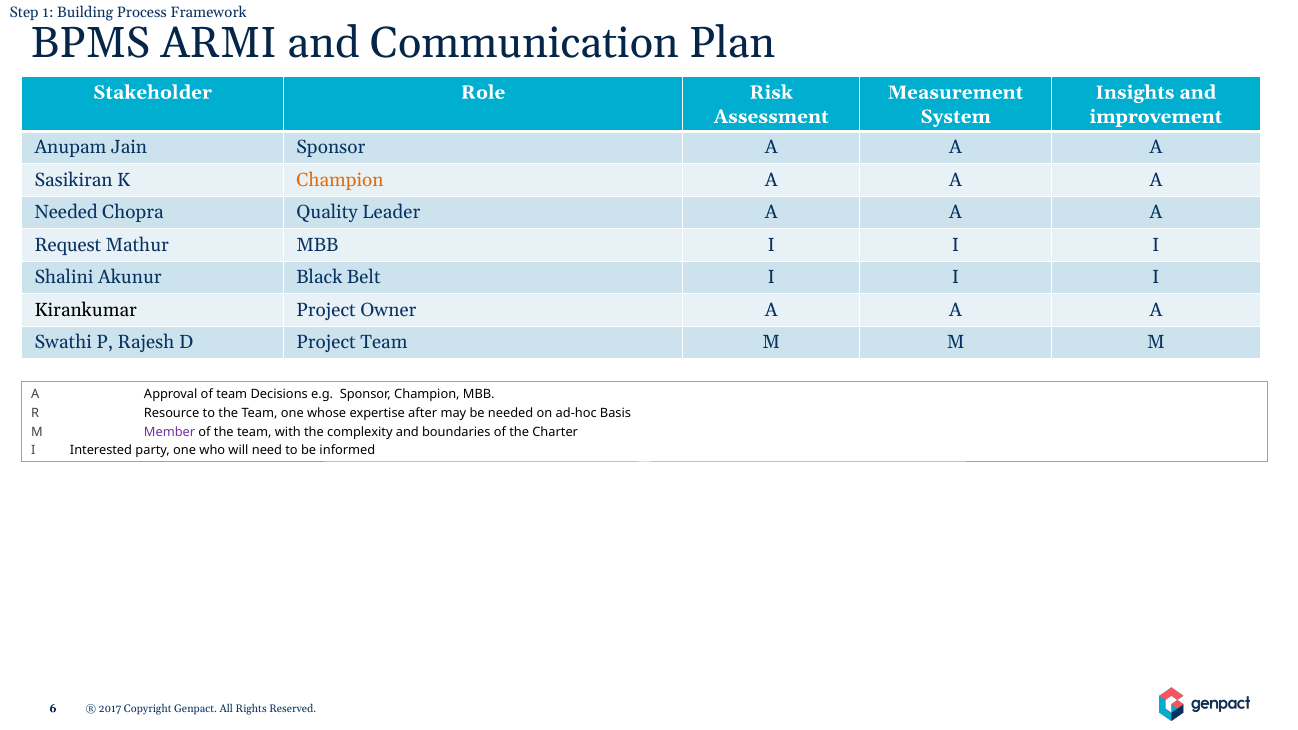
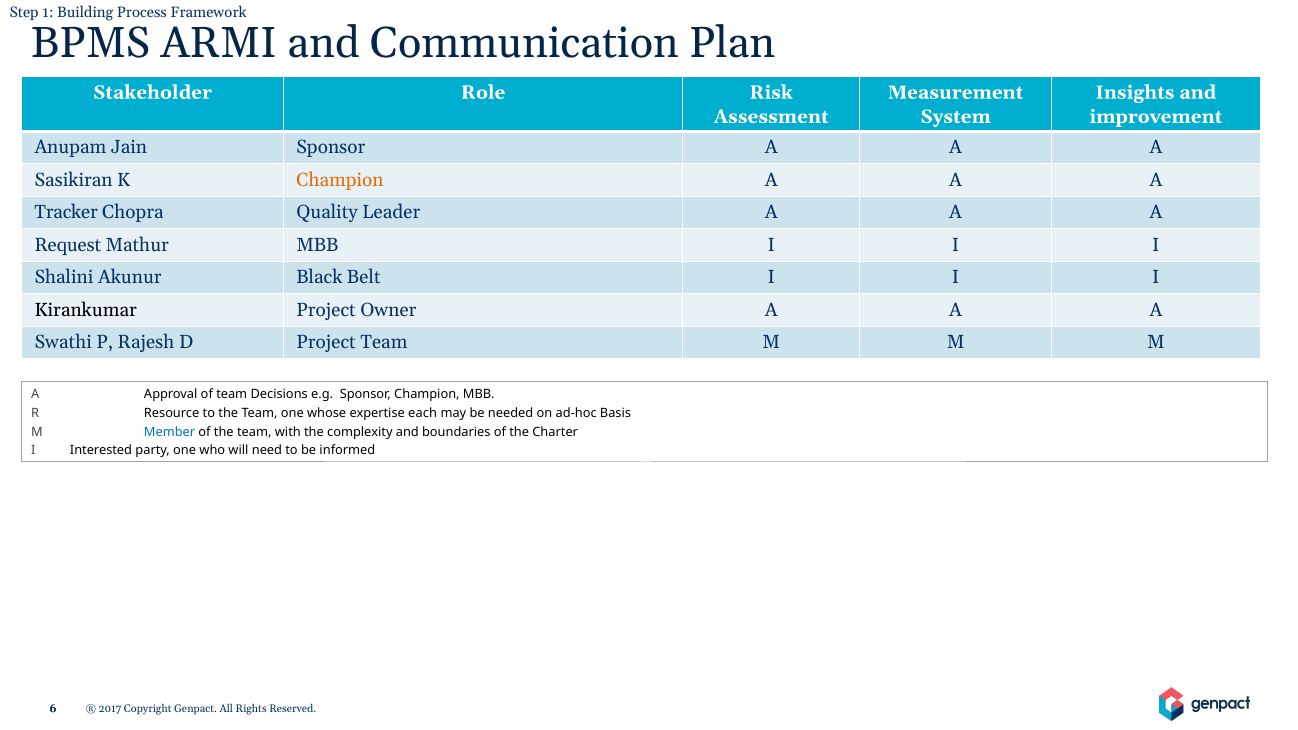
Needed: Needed -> Tracker (66, 213)
after: after -> each (423, 413)
Member colour: purple -> blue (170, 432)
